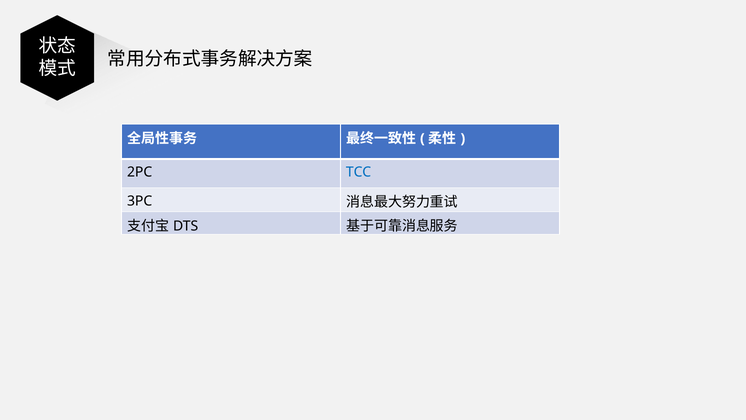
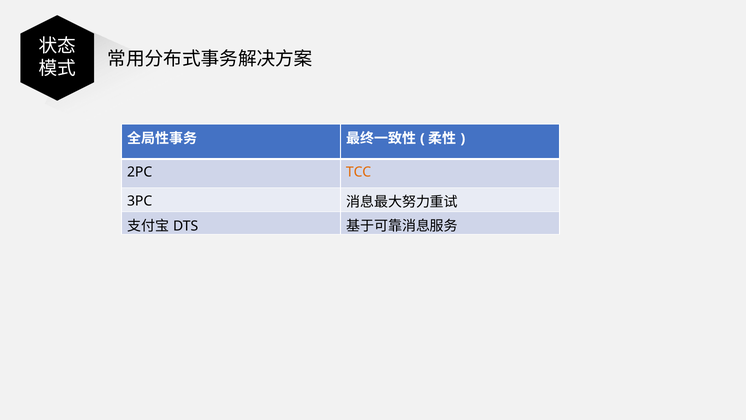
TCC colour: blue -> orange (359, 172)
